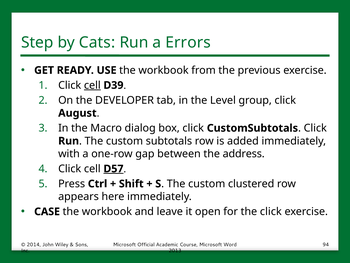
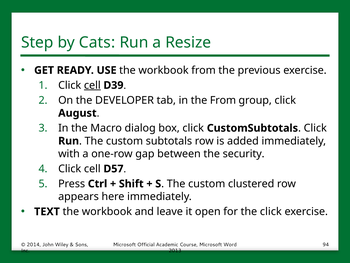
Errors: Errors -> Resize (188, 42)
the Level: Level -> From (223, 100)
address: address -> security (244, 154)
D57 underline: present -> none (113, 169)
CASE: CASE -> TEXT (47, 211)
